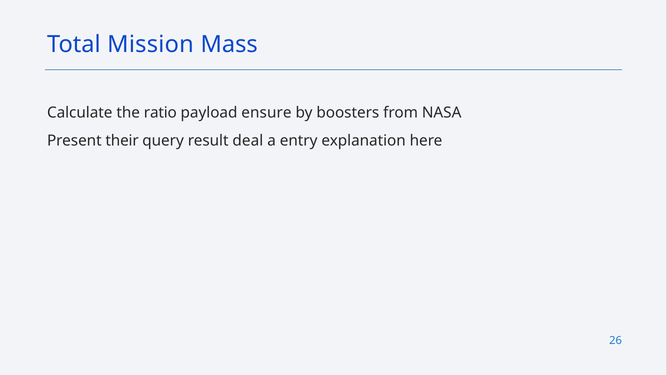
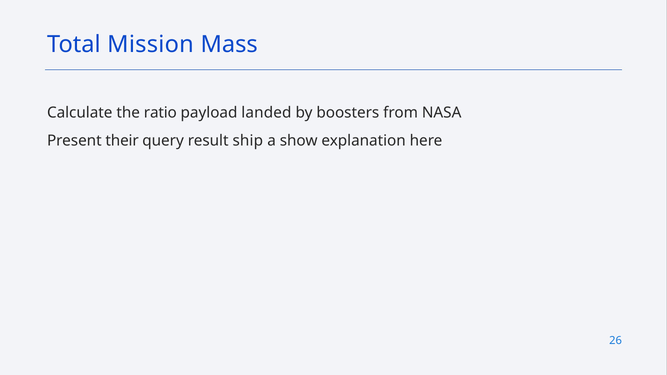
ensure: ensure -> landed (266, 113)
deal: deal -> ship (248, 141)
entry: entry -> show (299, 141)
